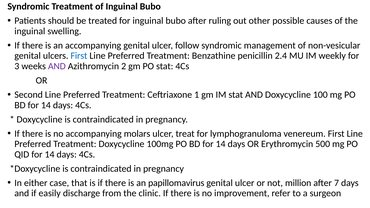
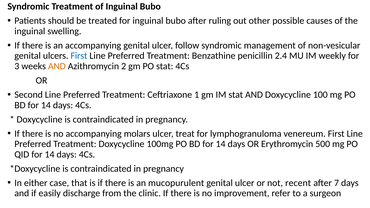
AND colour: purple -> orange (57, 66)
papillomavirus: papillomavirus -> mucopurulent (176, 183)
million: million -> recent (298, 183)
